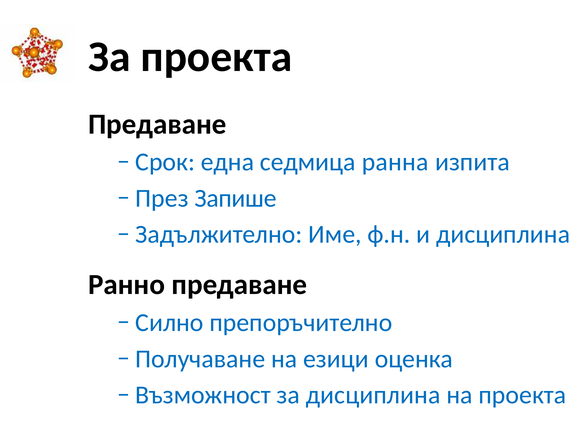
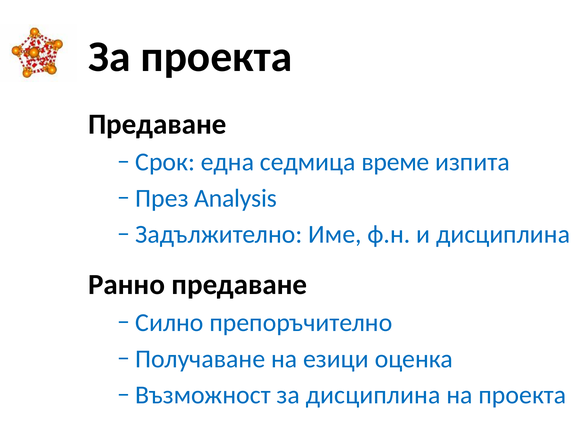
ранна: ранна -> време (395, 162)
Запише: Запише -> Analysis (236, 198)
